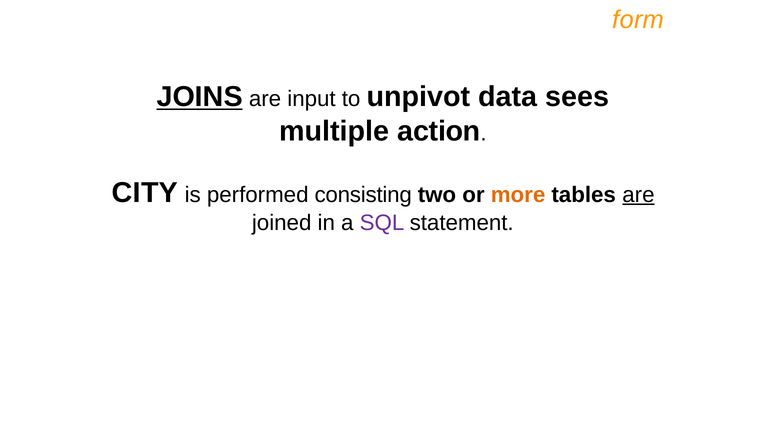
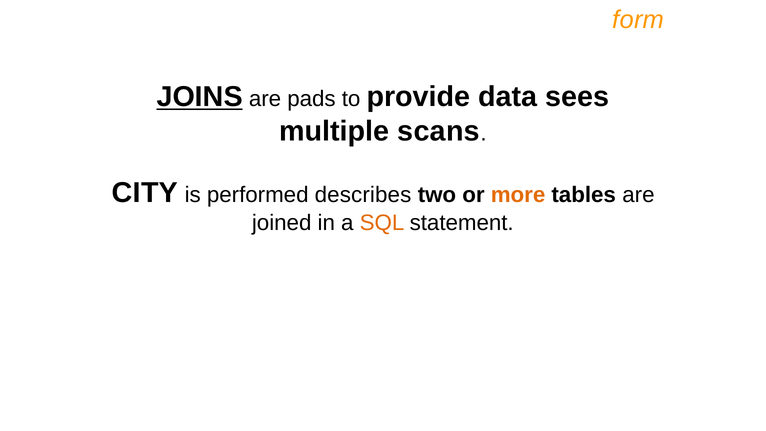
input: input -> pads (311, 99)
unpivot: unpivot -> provide (419, 97)
action: action -> scans (439, 131)
consisting: consisting -> describes (363, 195)
are underline: present -> none (638, 195)
SQL colour: purple -> orange (382, 223)
